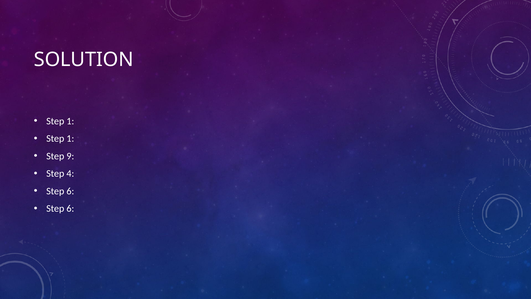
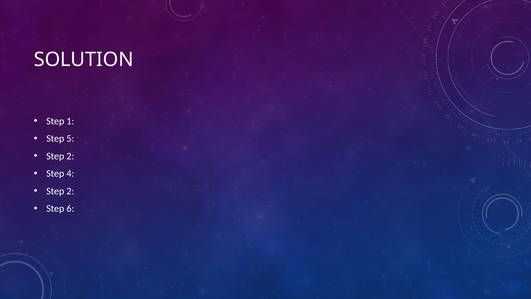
1: 1 -> 5 (70, 138)
9: 9 -> 2 (70, 156)
6: 6 -> 2 (70, 191)
